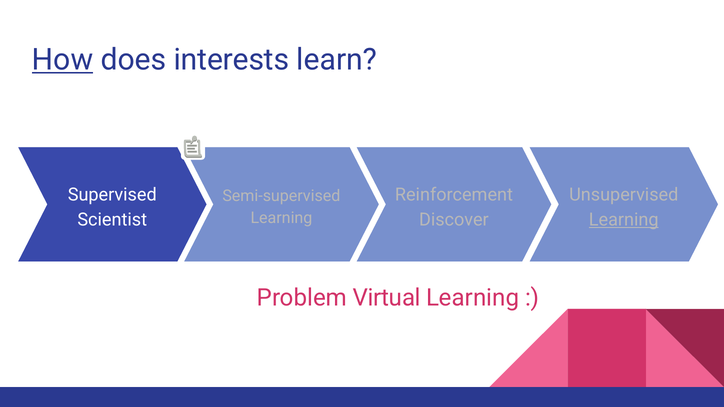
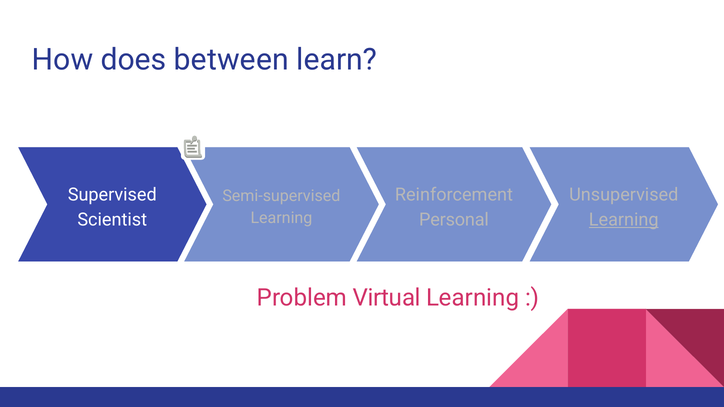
How underline: present -> none (63, 60)
interests: interests -> between (231, 60)
Discover: Discover -> Personal (454, 220)
